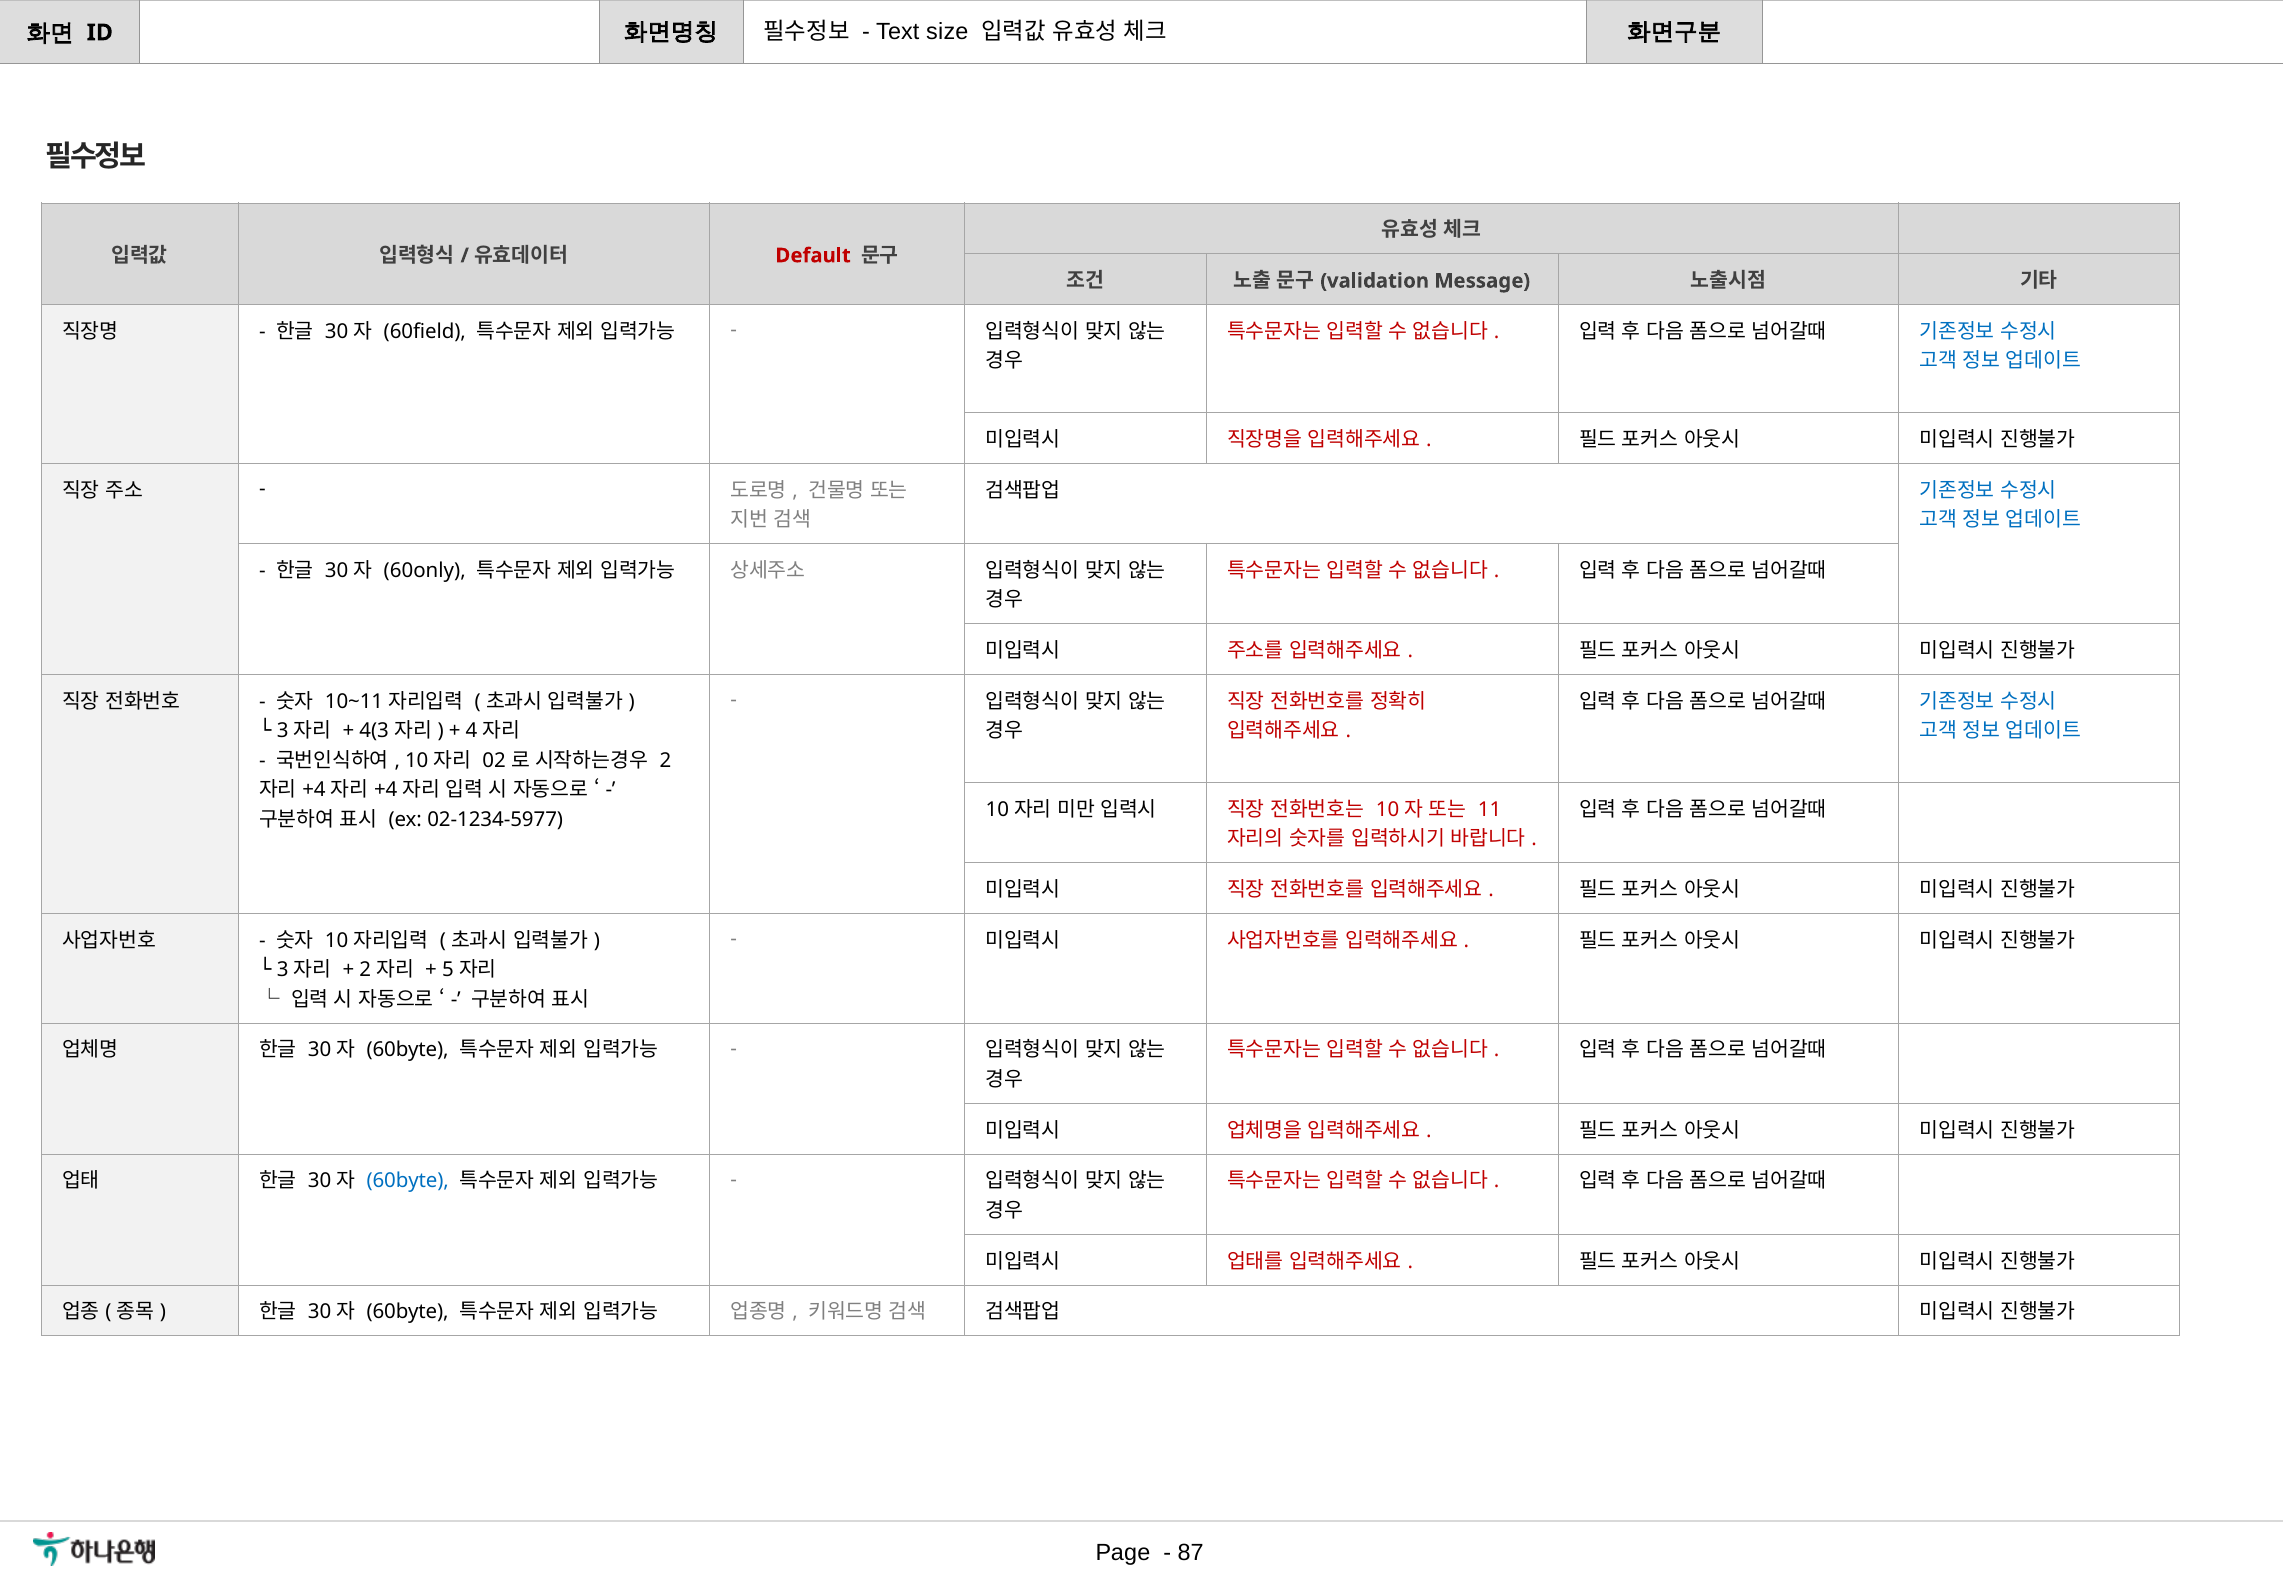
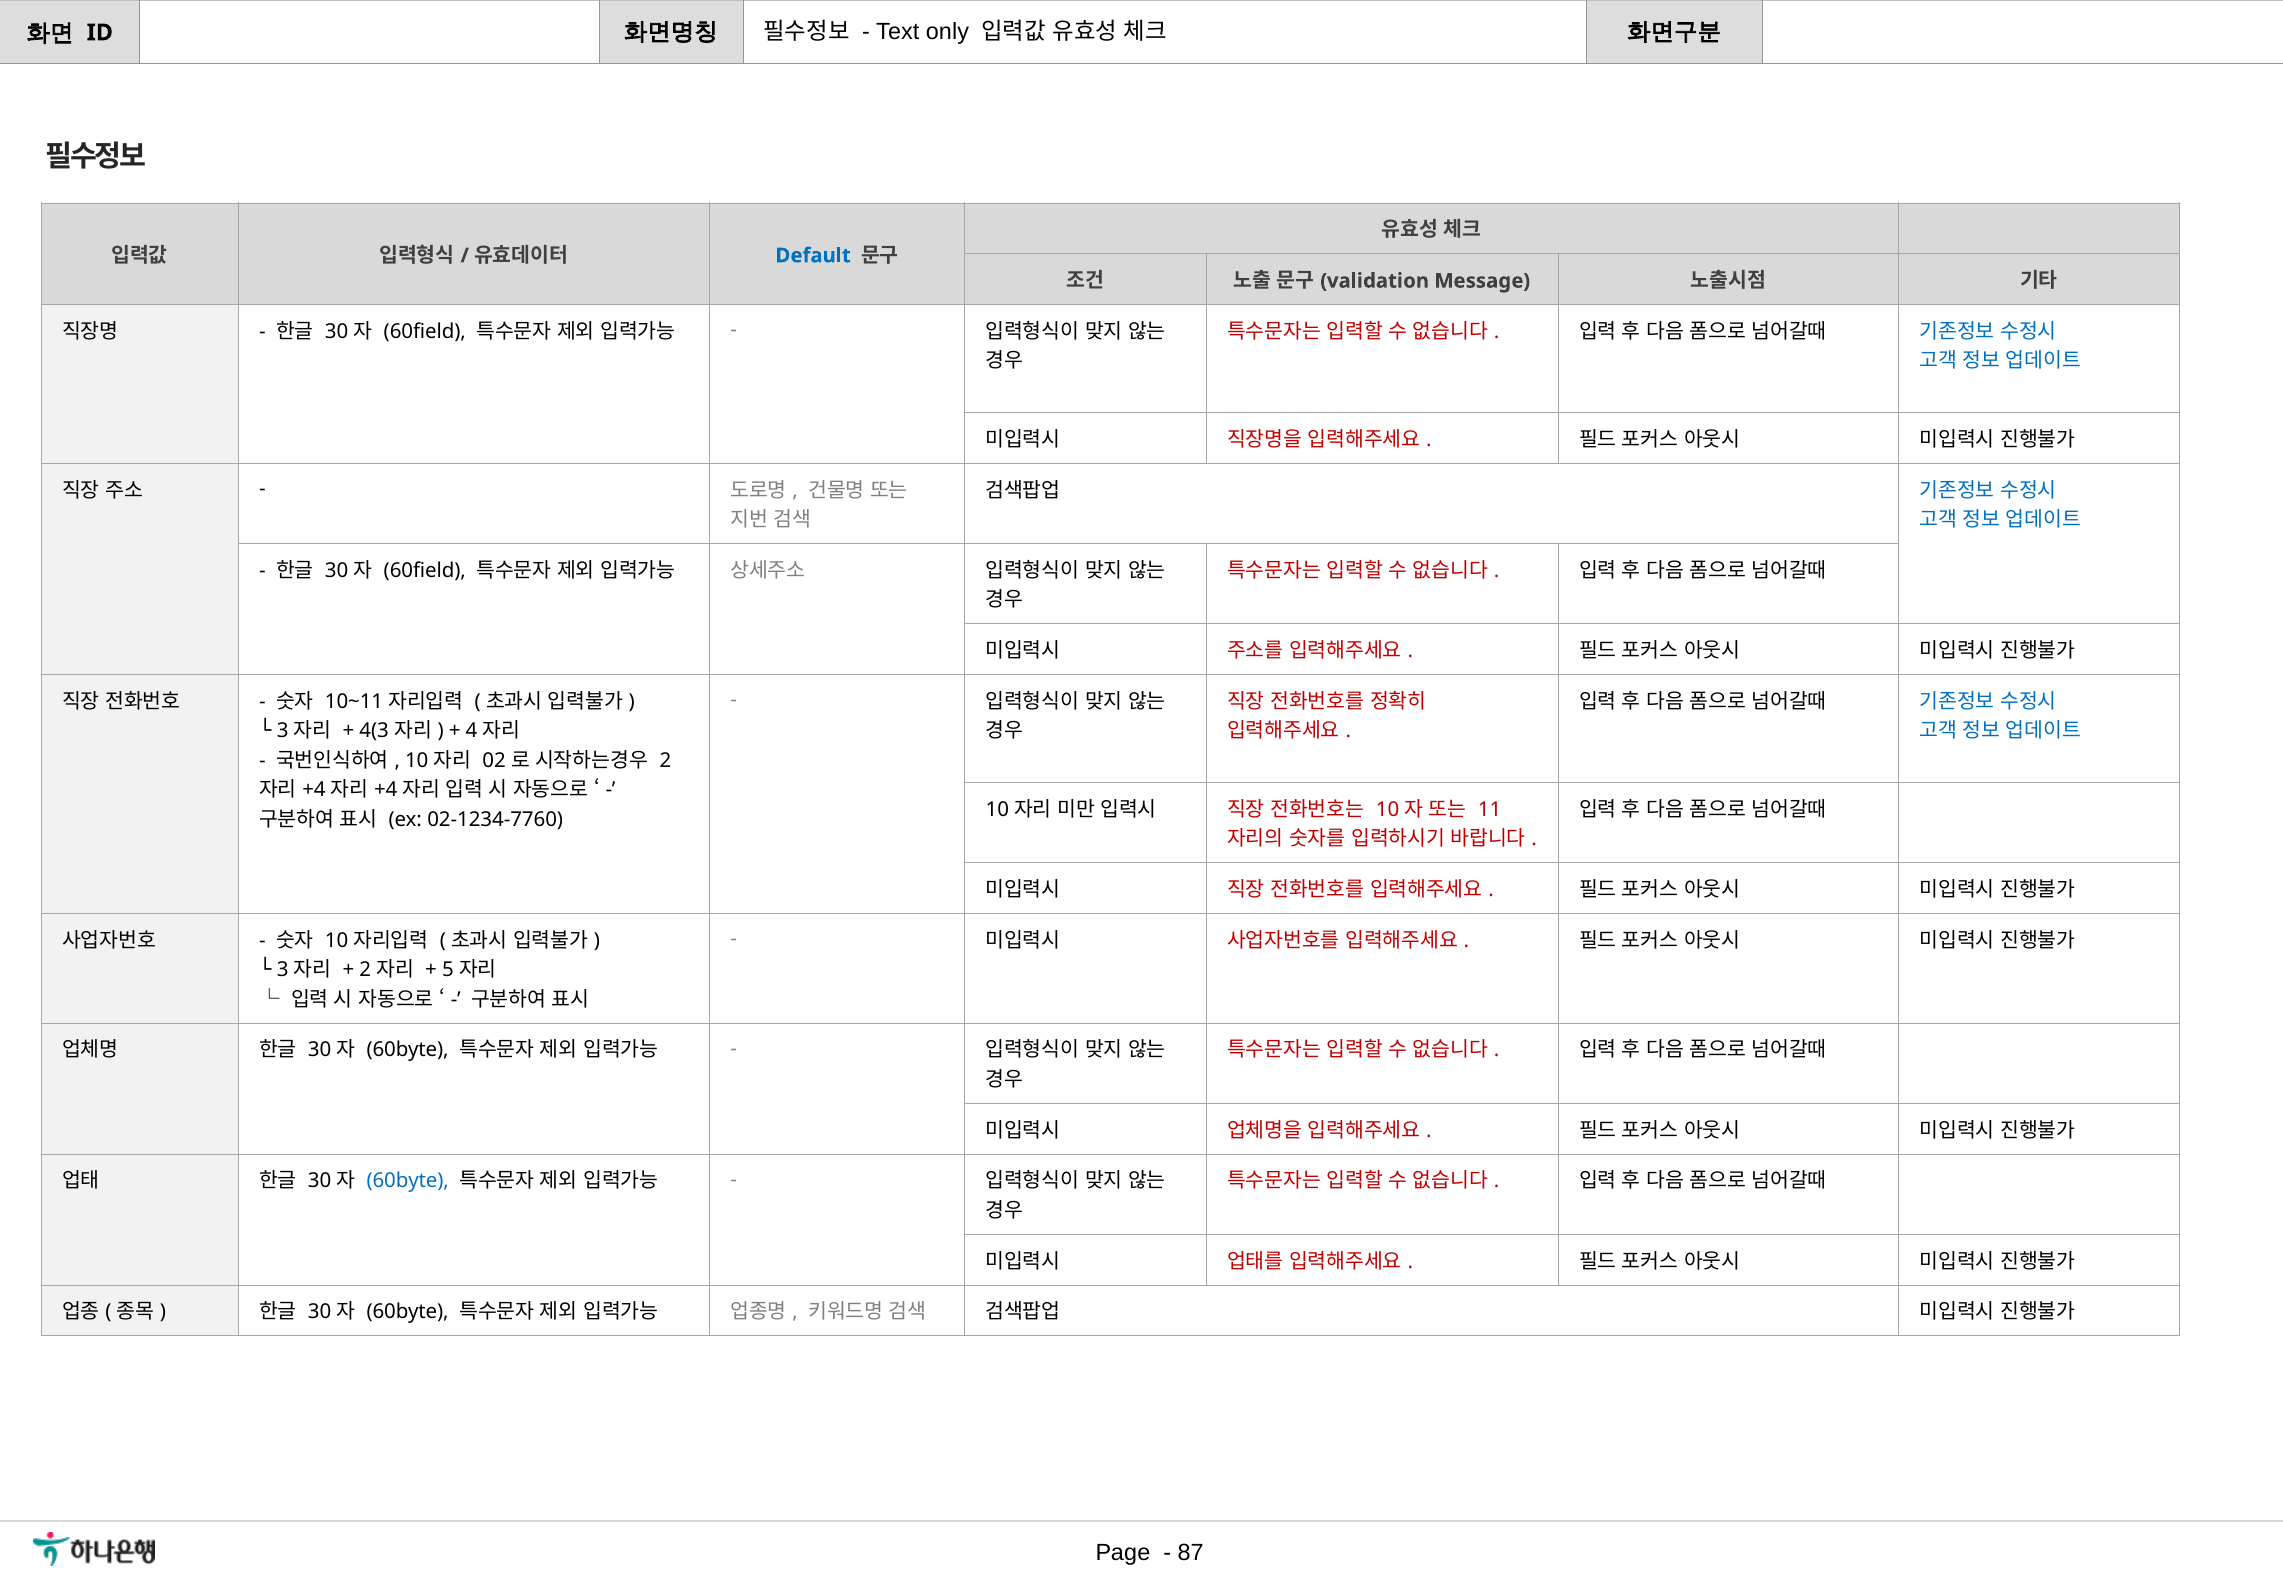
size: size -> only (947, 31)
Default colour: red -> blue (813, 255)
60only: 60only -> 60field (425, 570)
02-1234-5977: 02-1234-5977 -> 02-1234-7760 (495, 819)
